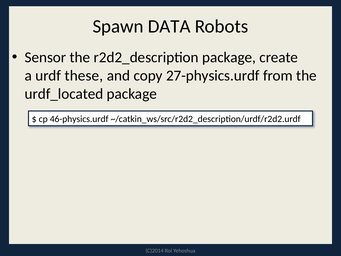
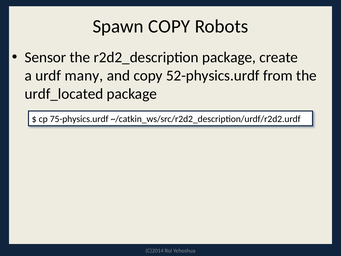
Spawn DATA: DATA -> COPY (169, 26)
these: these -> many (84, 76)
27-physics.urdf: 27-physics.urdf -> 52-physics.urdf (213, 76)
46-physics.urdf: 46-physics.urdf -> 75-physics.urdf (79, 119)
